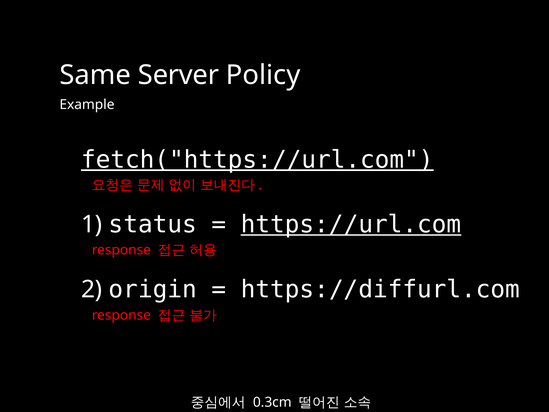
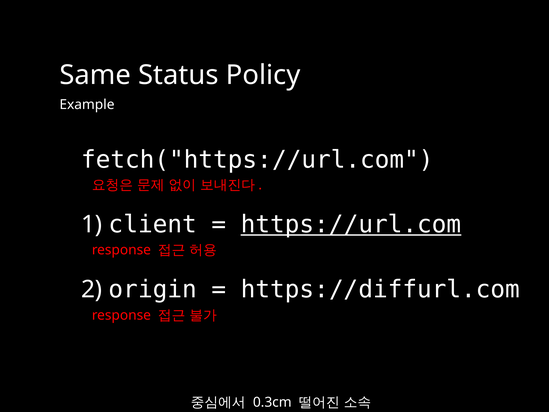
Server: Server -> Status (178, 75)
fetch("https://url.com underline: present -> none (257, 160)
status: status -> client (153, 224)
